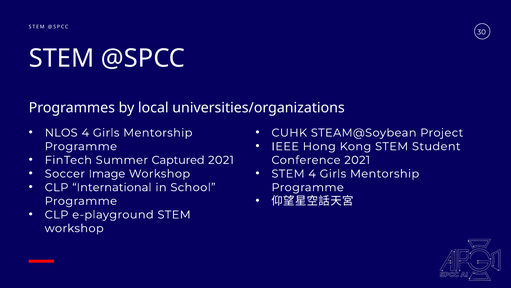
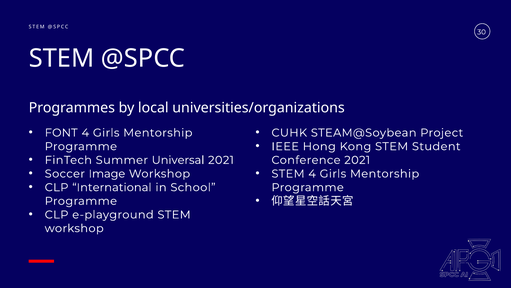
NLOS: NLOS -> FONT (61, 133)
Captured: Captured -> Universal (178, 160)
